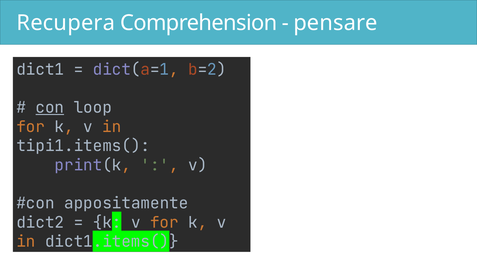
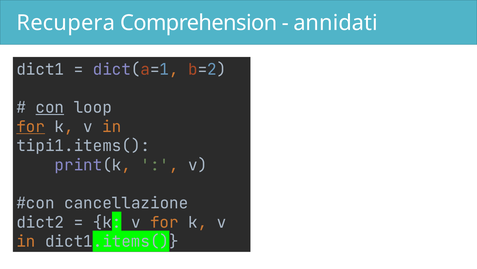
pensare: pensare -> annidati (336, 23)
for underline: none -> present (31, 126)
appositamente: appositamente -> cancellazione (126, 203)
